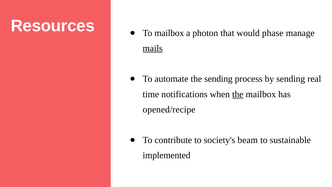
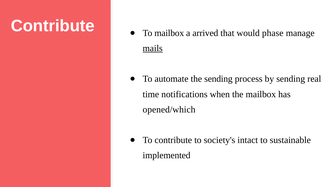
Resources: Resources -> Contribute (53, 26)
photon: photon -> arrived (205, 33)
the underline: present -> none (238, 94)
opened/recipe: opened/recipe -> opened/which (169, 109)
beam: beam -> intact (248, 140)
